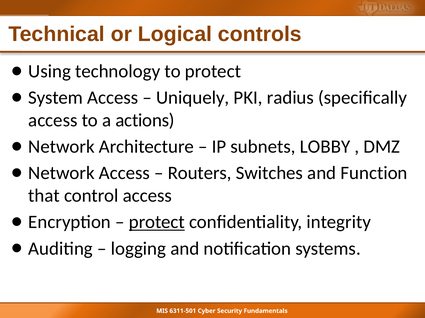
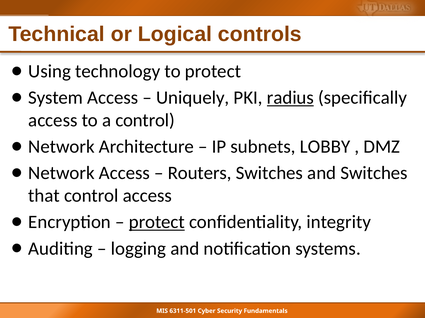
radius underline: none -> present (290, 98)
a actions: actions -> control (145, 121)
and Function: Function -> Switches (374, 173)
